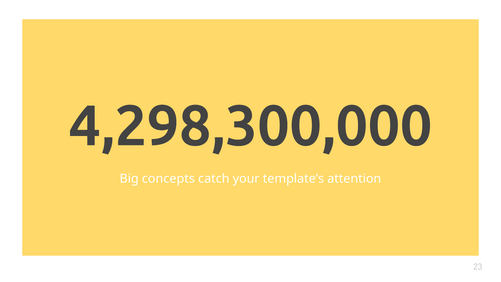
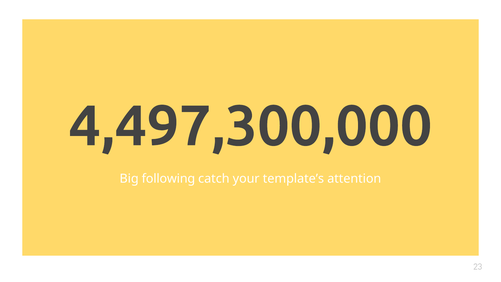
4,298,300,000: 4,298,300,000 -> 4,497,300,000 (250, 126)
concepts: concepts -> following (168, 179)
